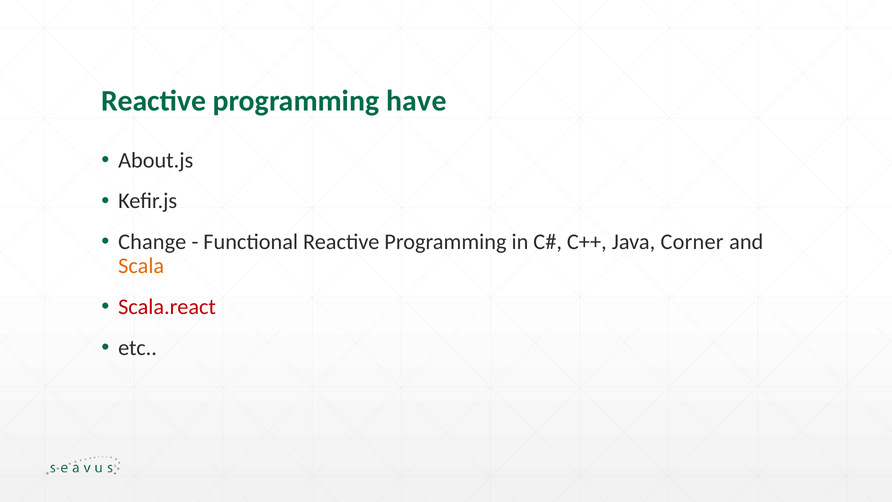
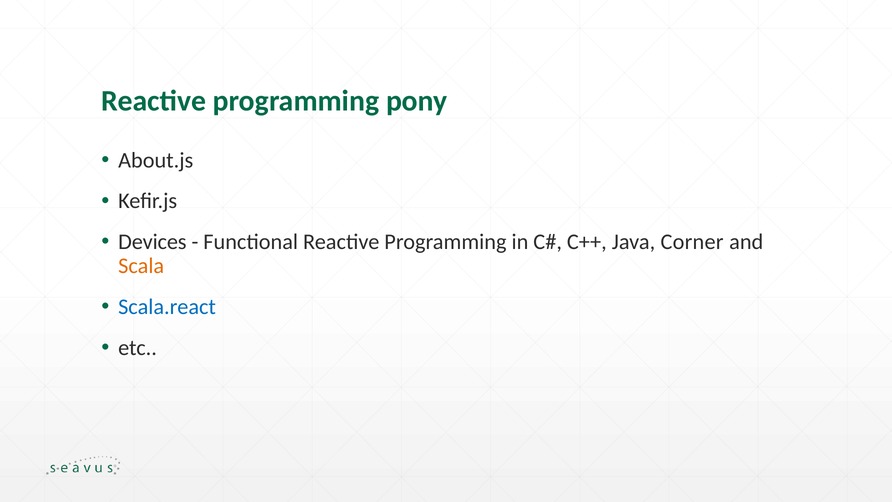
have: have -> pony (417, 101)
Change: Change -> Devices (152, 242)
Scala.react colour: red -> blue (167, 307)
